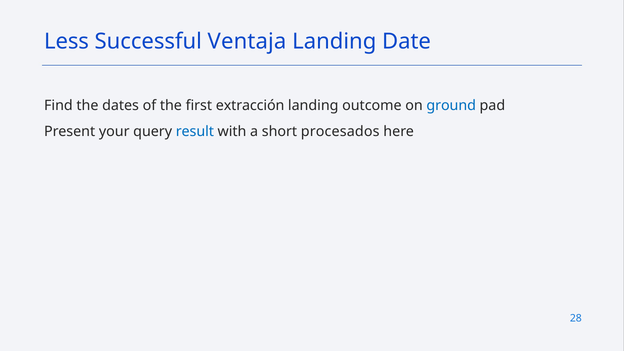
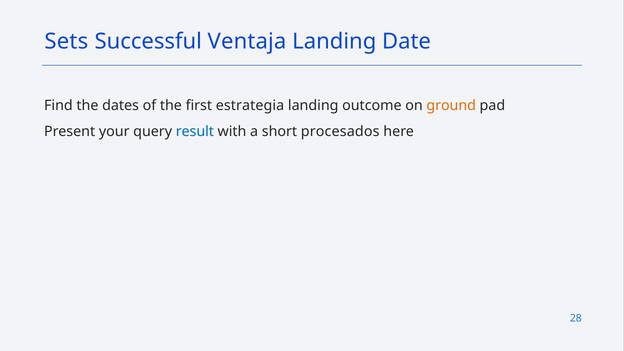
Less: Less -> Sets (66, 42)
extracción: extracción -> estrategia (250, 105)
ground colour: blue -> orange (451, 105)
